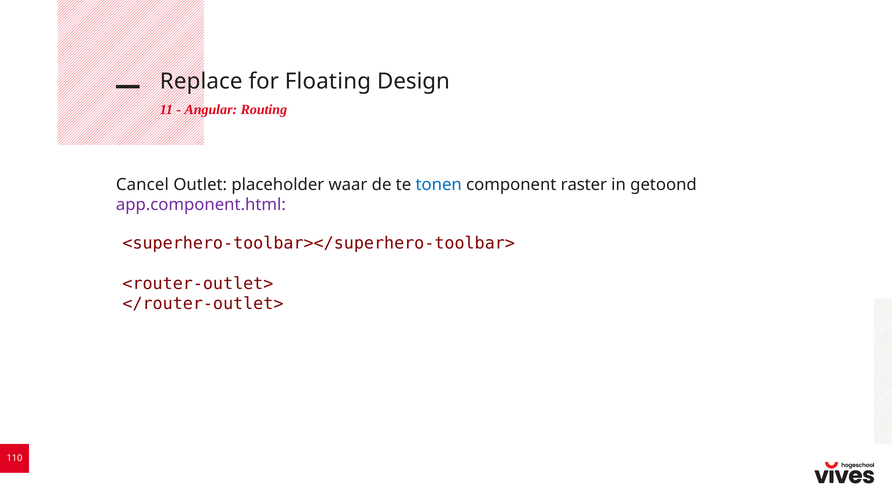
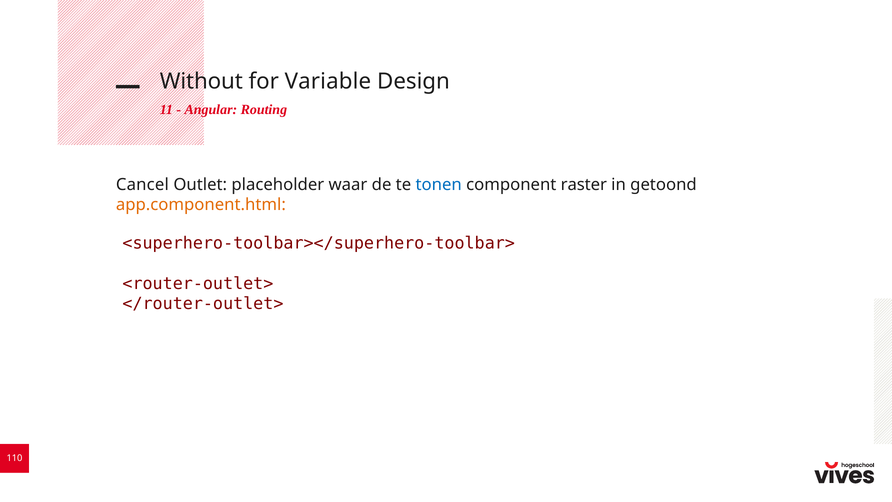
Replace: Replace -> Without (201, 82)
Floating: Floating -> Variable (328, 82)
app.component.html colour: purple -> orange (201, 205)
